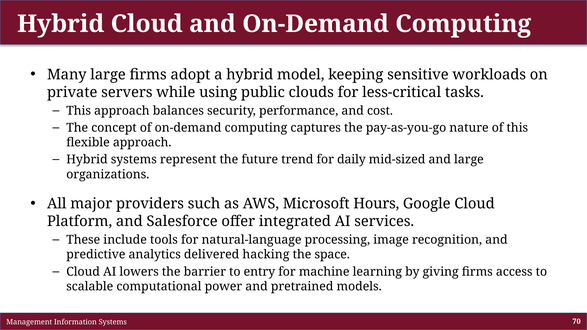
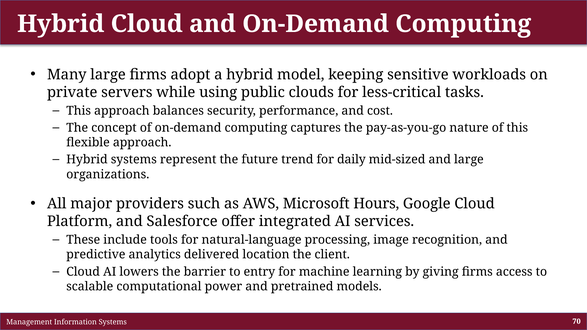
hacking: hacking -> location (266, 255)
space: space -> client (332, 255)
